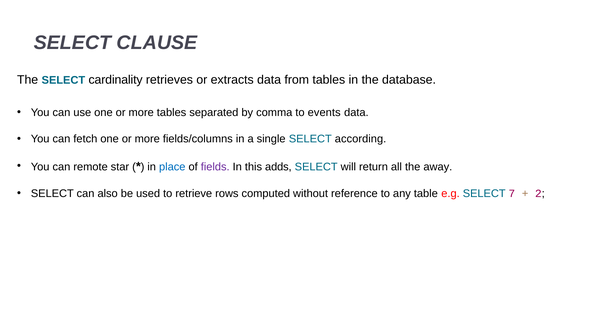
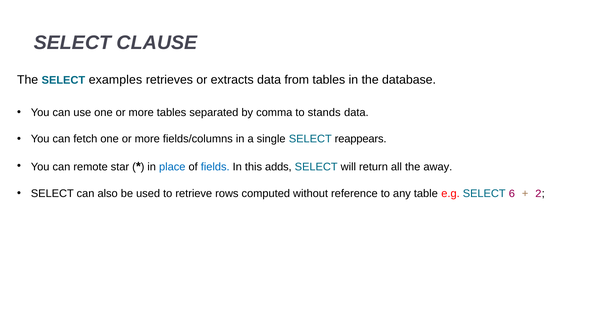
cardinality: cardinality -> examples (115, 80)
events: events -> stands (324, 113)
according: according -> reappears (361, 139)
fields colour: purple -> blue (215, 167)
7: 7 -> 6 (512, 194)
